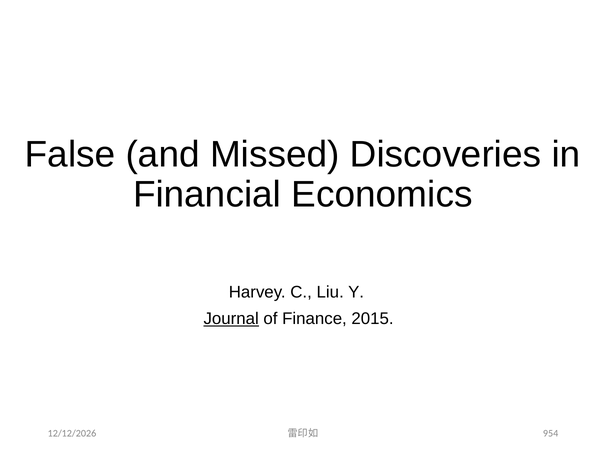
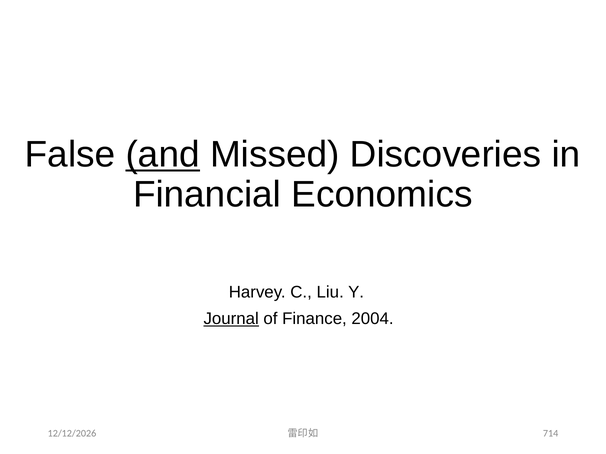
and underline: none -> present (163, 155)
2015: 2015 -> 2004 (373, 319)
954: 954 -> 714 (551, 434)
